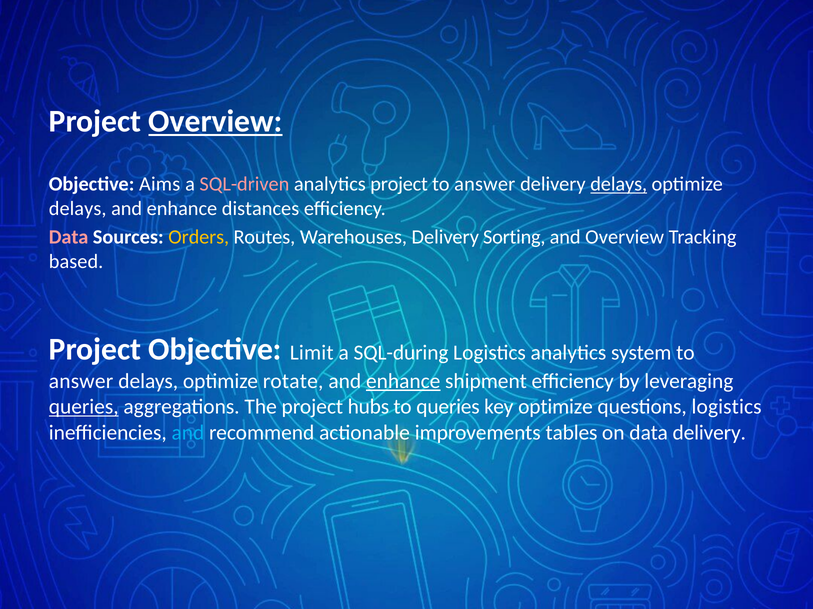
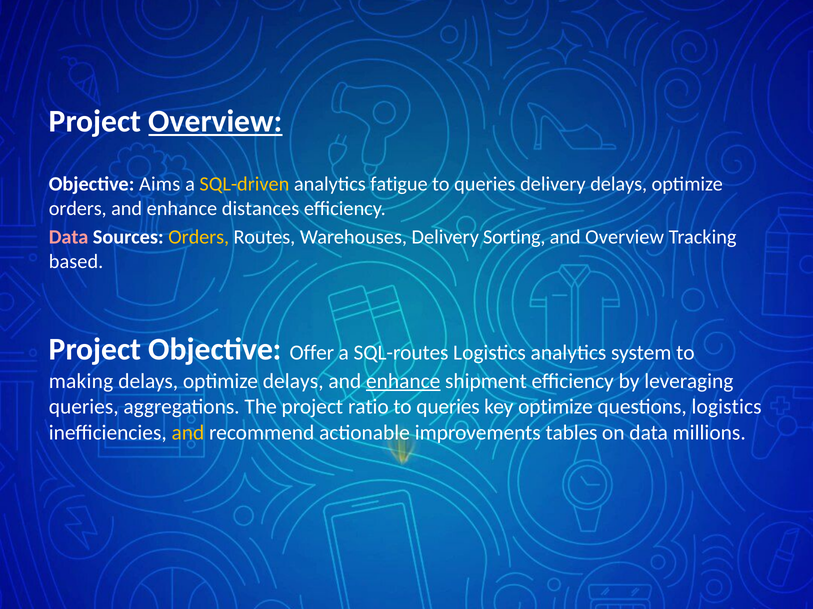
SQL-driven colour: pink -> yellow (244, 184)
analytics project: project -> fatigue (399, 184)
answer: answer -> queries (485, 184)
delays underline: present -> none (619, 184)
delays: delays -> orders (78, 209)
Limit: Limit -> Offer (312, 353)
SQL-during: SQL-during -> SQL-routes (401, 353)
answer: answer -> making (81, 382)
optimize rotate: rotate -> delays (293, 382)
queries underline: present -> none (84, 407)
hubs: hubs -> ratio (368, 407)
and colour: light blue -> yellow (188, 433)
data delivery: delivery -> millions (709, 433)
